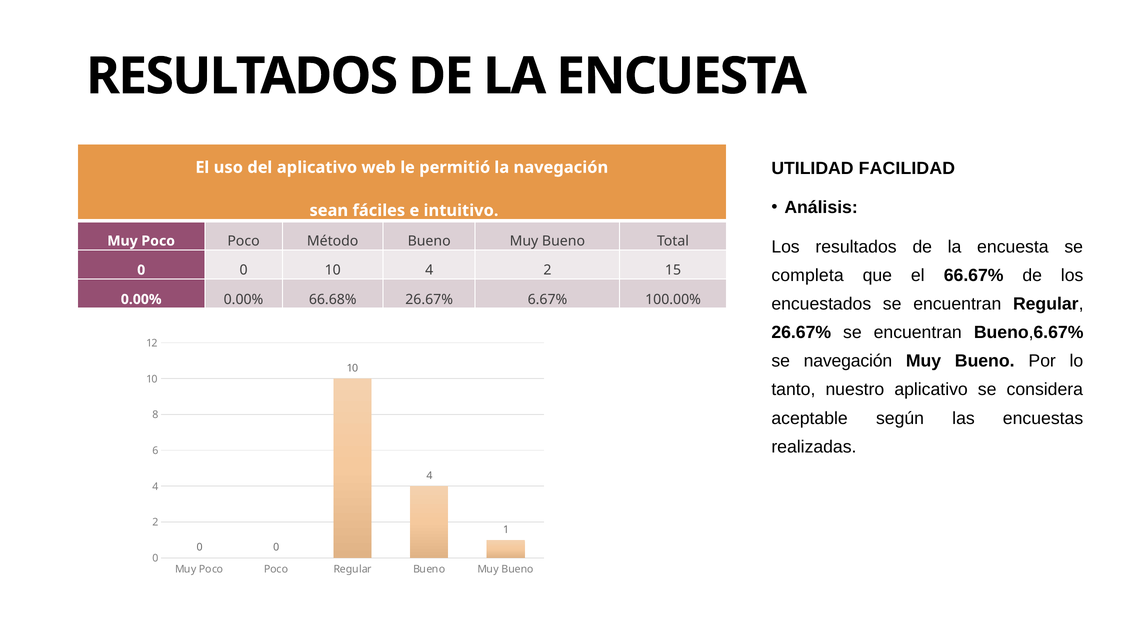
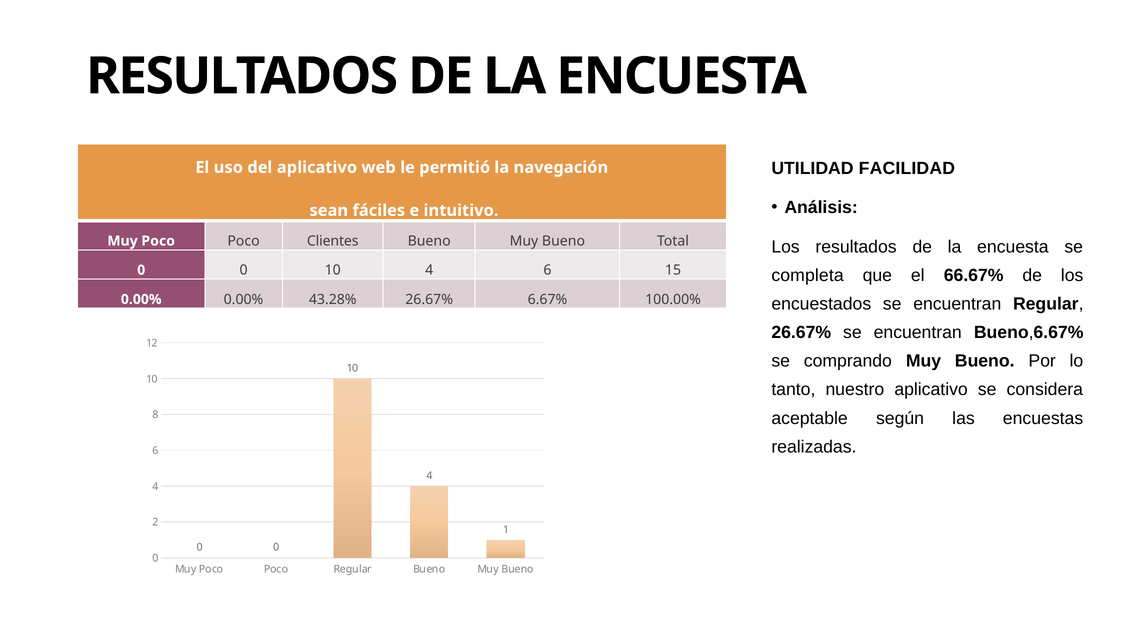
Método: Método -> Clientes (333, 241)
10 4 2: 2 -> 6 (547, 270)
66.68%: 66.68% -> 43.28% (333, 299)
se navegación: navegación -> comprando (848, 361)
